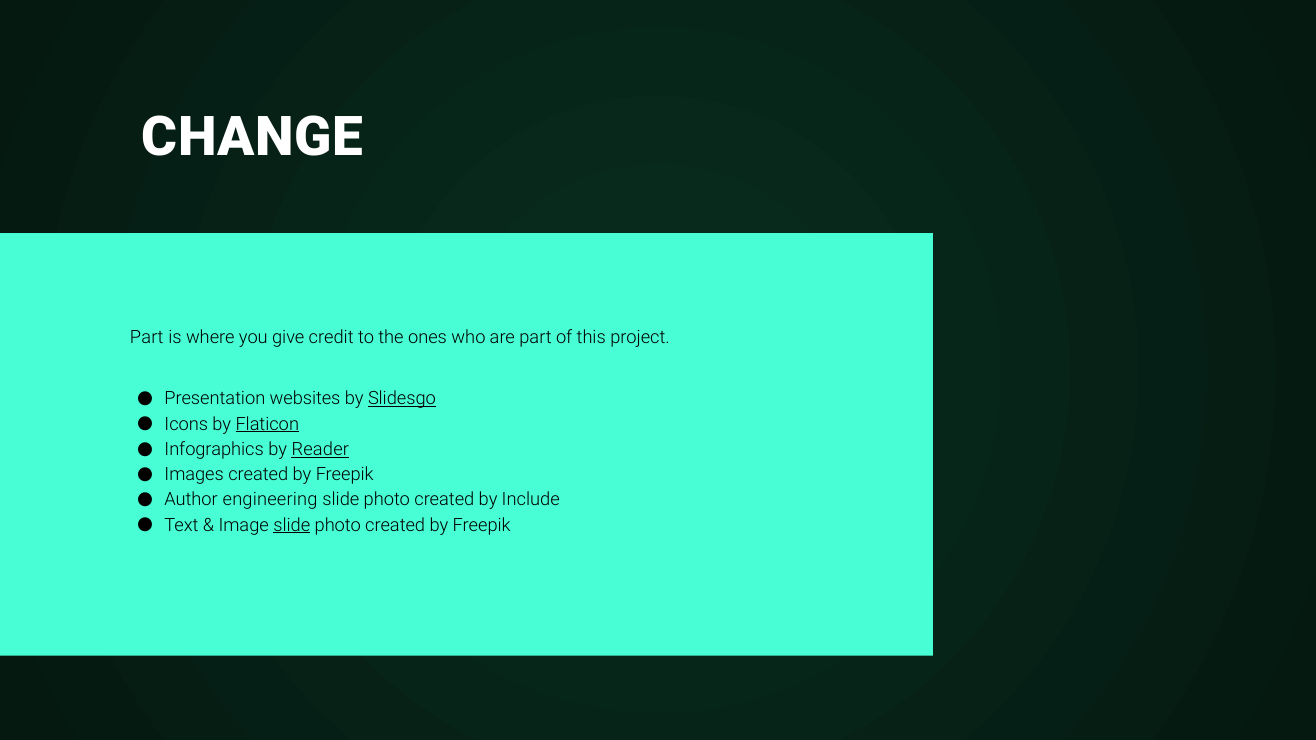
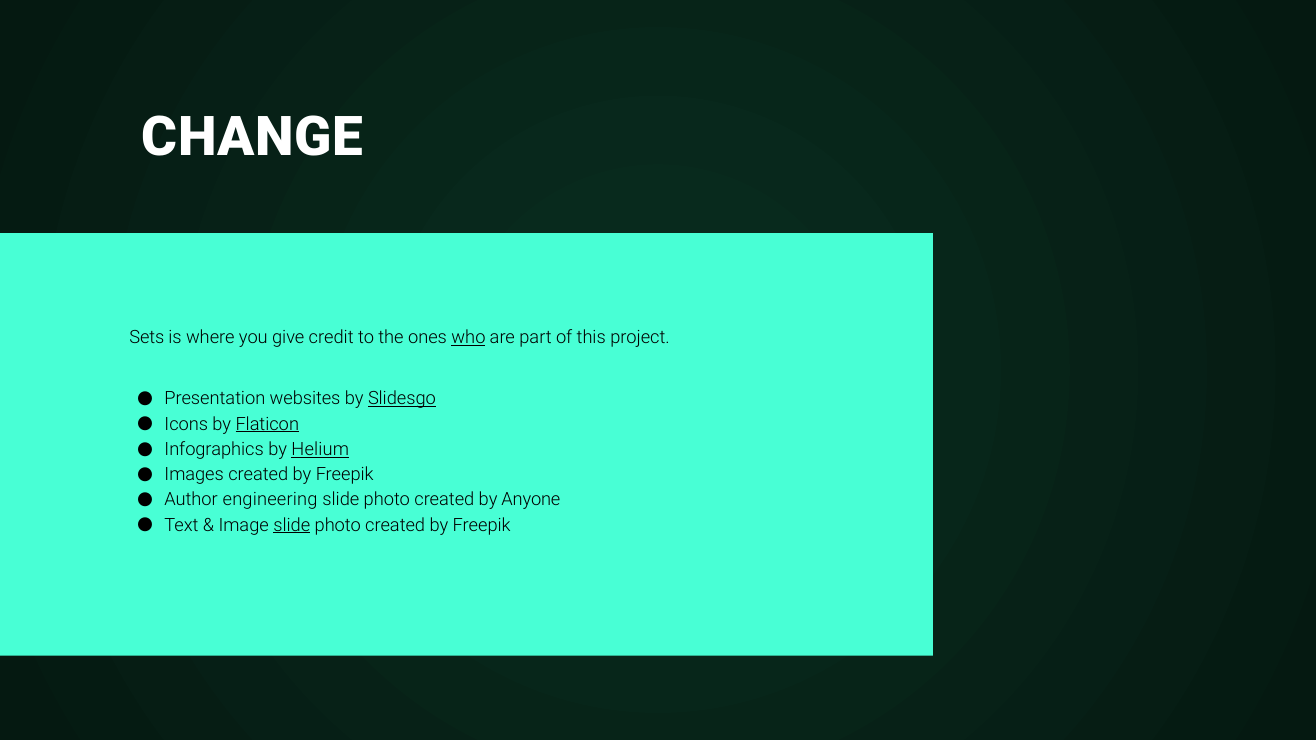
Part: Part -> Sets (147, 338)
who underline: none -> present (468, 338)
Reader: Reader -> Helium (320, 449)
Include: Include -> Anyone (531, 500)
